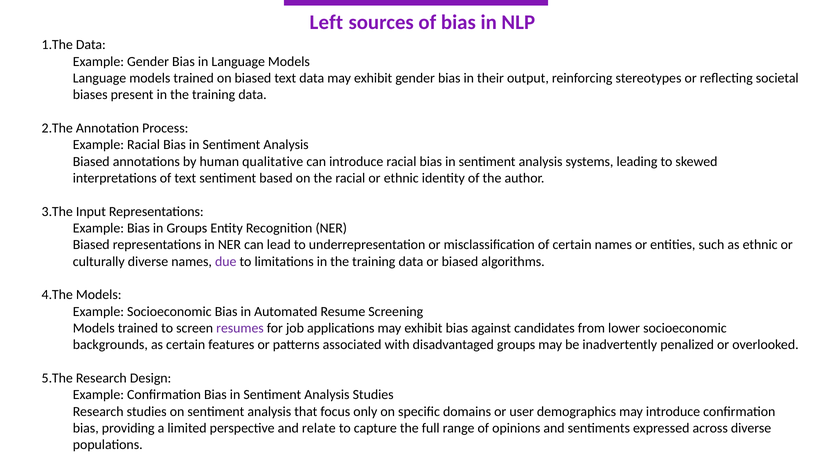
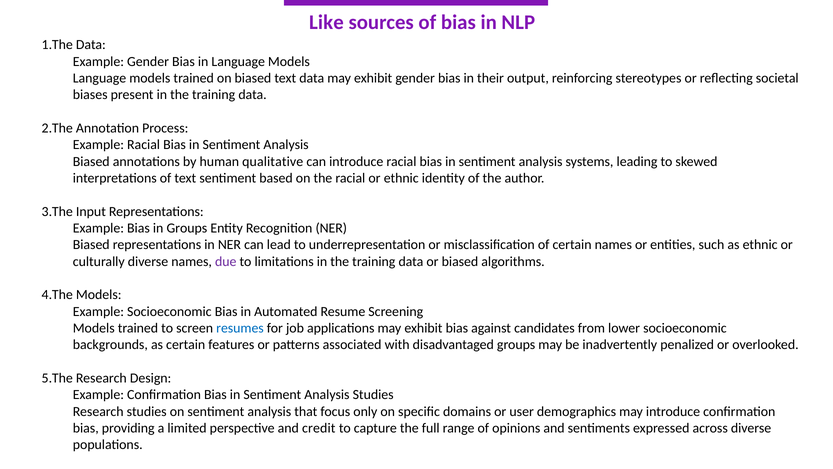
Left: Left -> Like (326, 23)
resumes colour: purple -> blue (240, 328)
relate: relate -> credit (319, 428)
